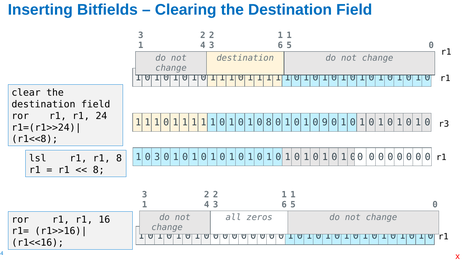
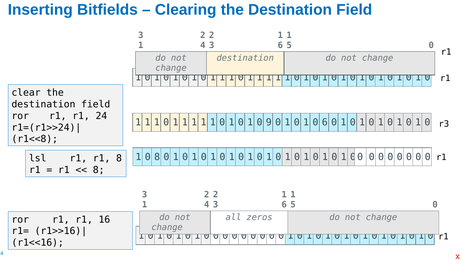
0 8: 8 -> 9 (269, 122)
0 9: 9 -> 6 (325, 122)
0 3: 3 -> 8 (157, 157)
